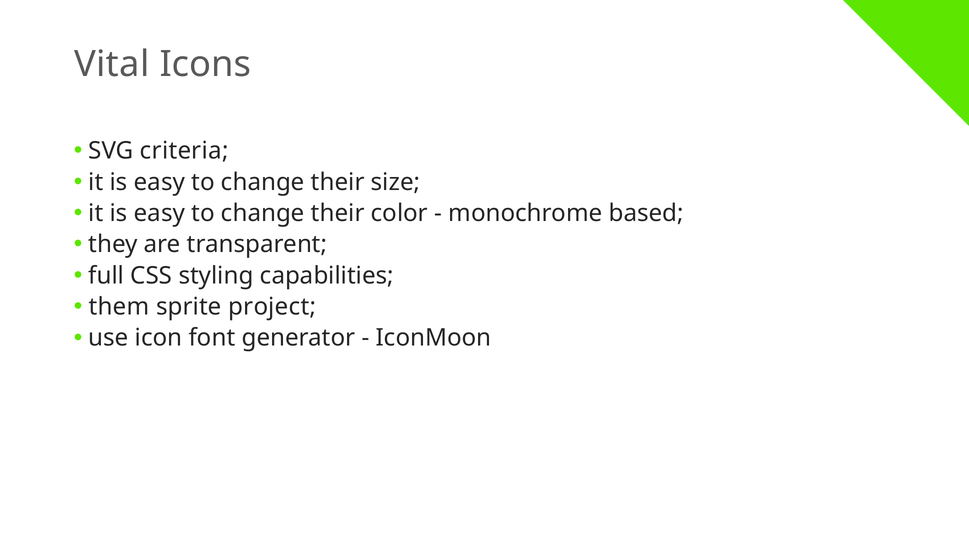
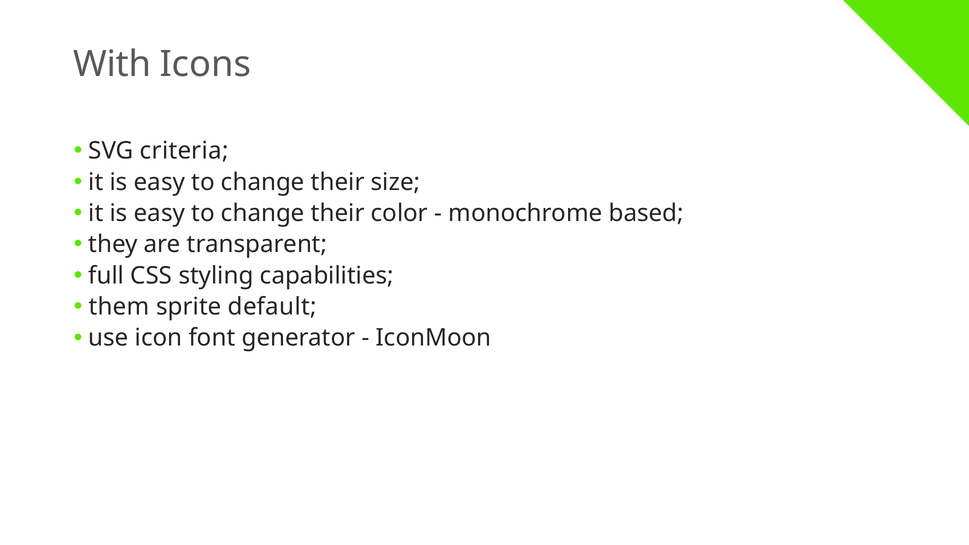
Vital: Vital -> With (112, 64)
project: project -> default (272, 307)
